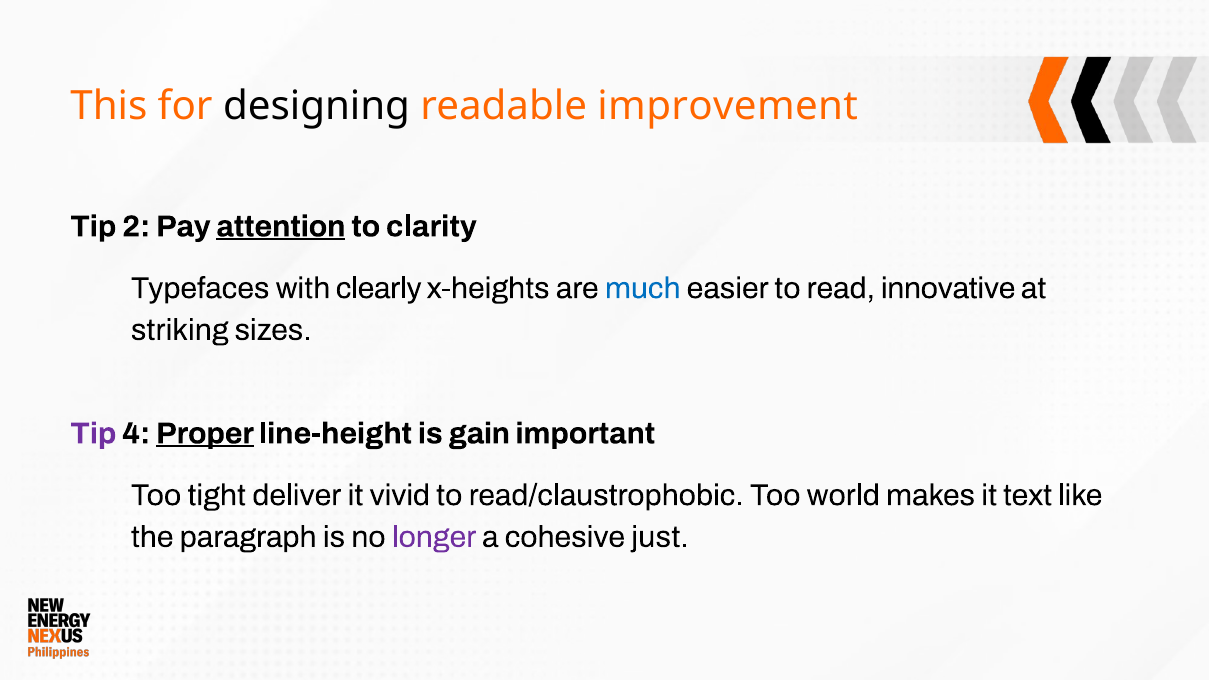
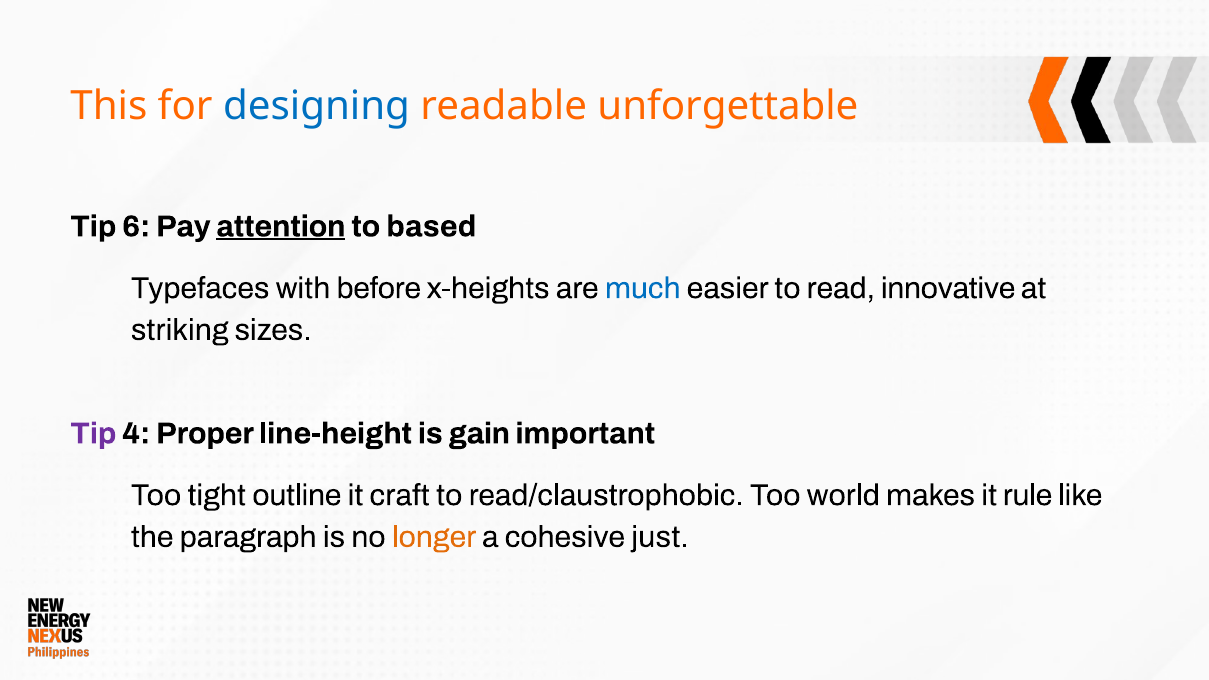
designing colour: black -> blue (317, 106)
improvement: improvement -> unforgettable (728, 106)
2: 2 -> 6 (136, 226)
clarity: clarity -> based (431, 226)
clearly: clearly -> before (379, 288)
Proper underline: present -> none (205, 433)
deliver: deliver -> outline (297, 495)
vivid: vivid -> craft (400, 495)
text: text -> rule (1028, 495)
longer colour: purple -> orange (434, 537)
